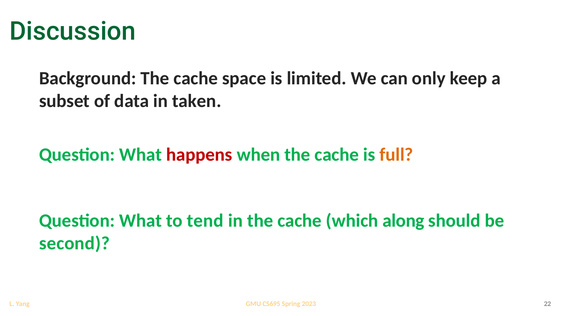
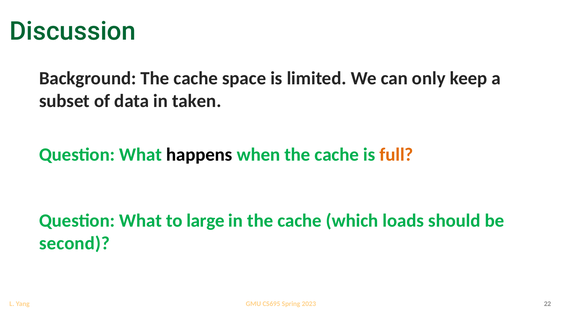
happens colour: red -> black (199, 155)
tend: tend -> large (205, 221)
along: along -> loads (403, 221)
